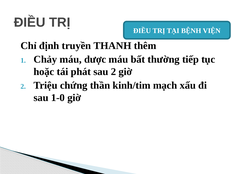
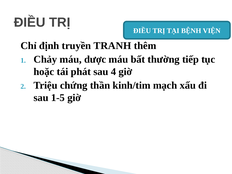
THANH: THANH -> TRANH (112, 46)
sau 2: 2 -> 4 (113, 72)
1-0: 1-0 -> 1-5 (58, 98)
